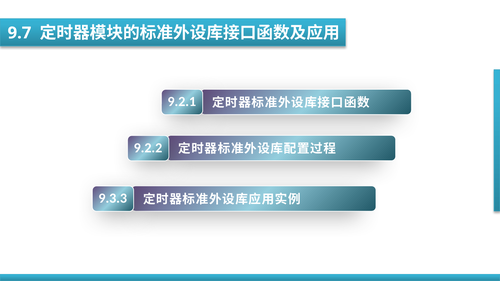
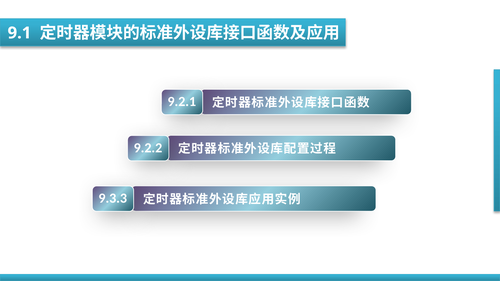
9.7: 9.7 -> 9.1 (19, 33)
